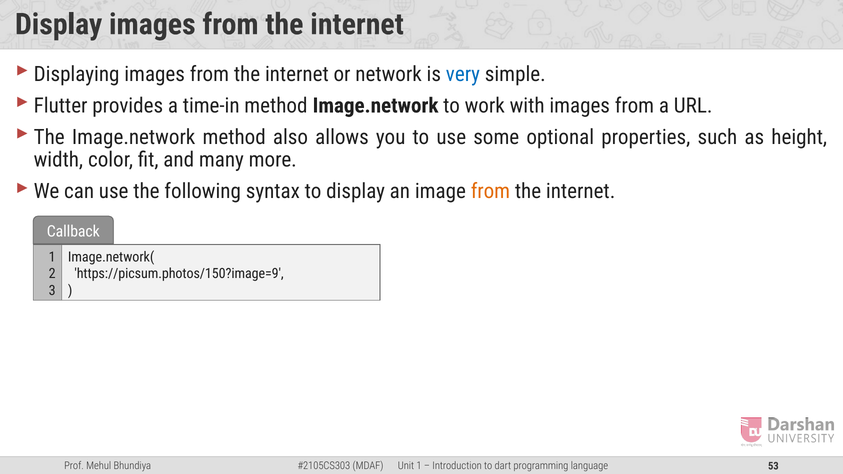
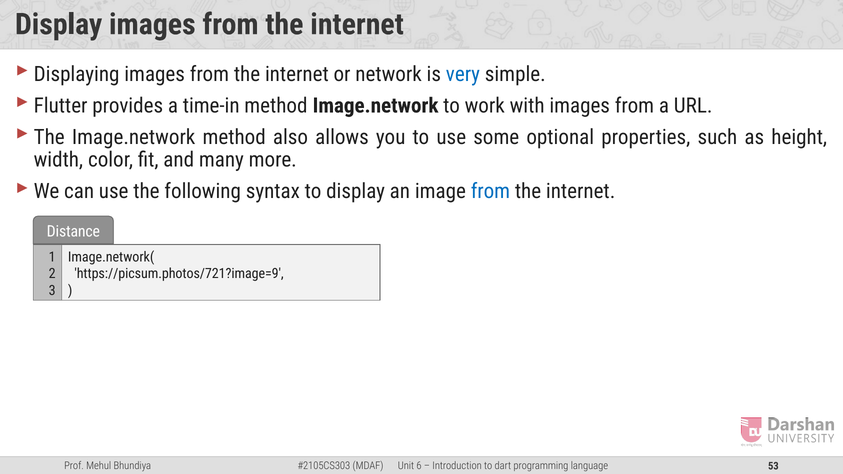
from colour: orange -> blue (490, 191)
Callback: Callback -> Distance (73, 232)
https://picsum.photos/150?image=9: https://picsum.photos/150?image=9 -> https://picsum.photos/721?image=9 (179, 274)
1: 1 -> 6 (419, 466)
